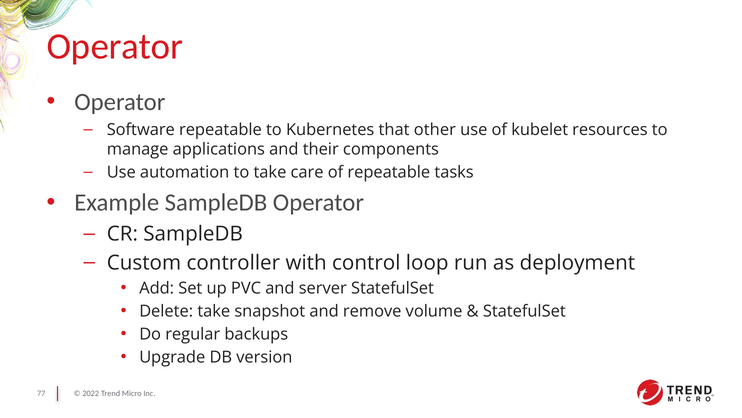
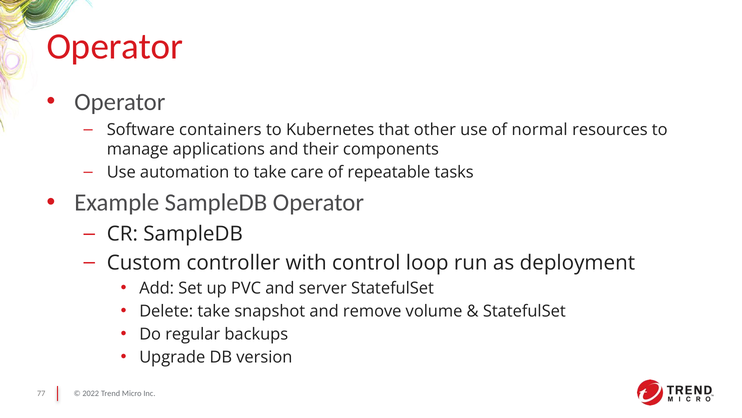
Software repeatable: repeatable -> containers (220, 129)
kubelet: kubelet -> normal (540, 129)
